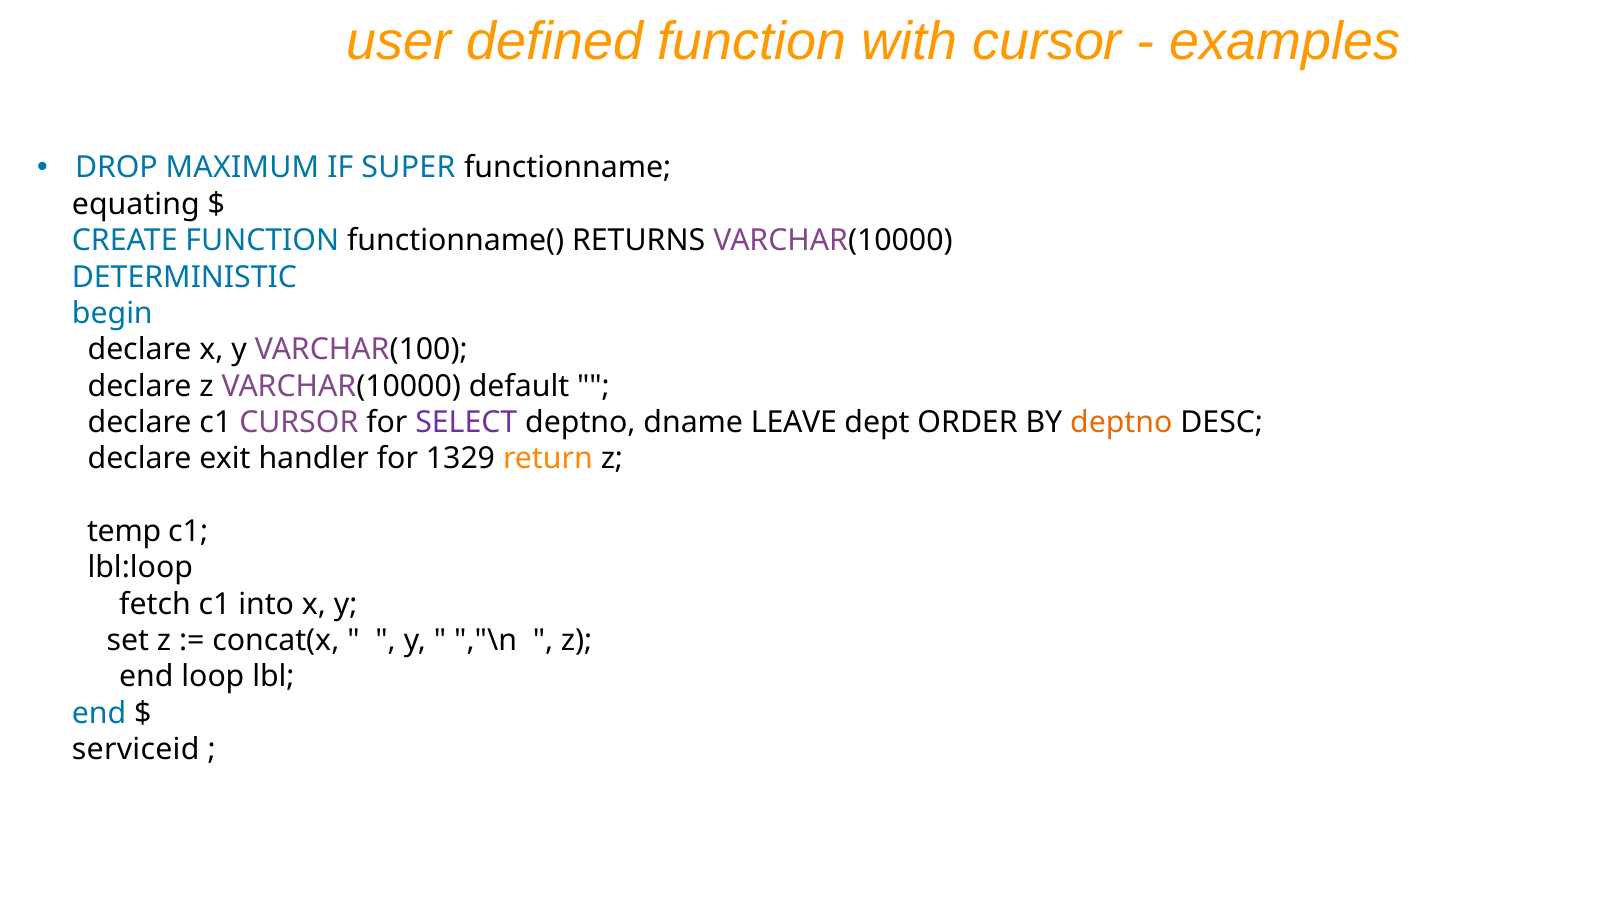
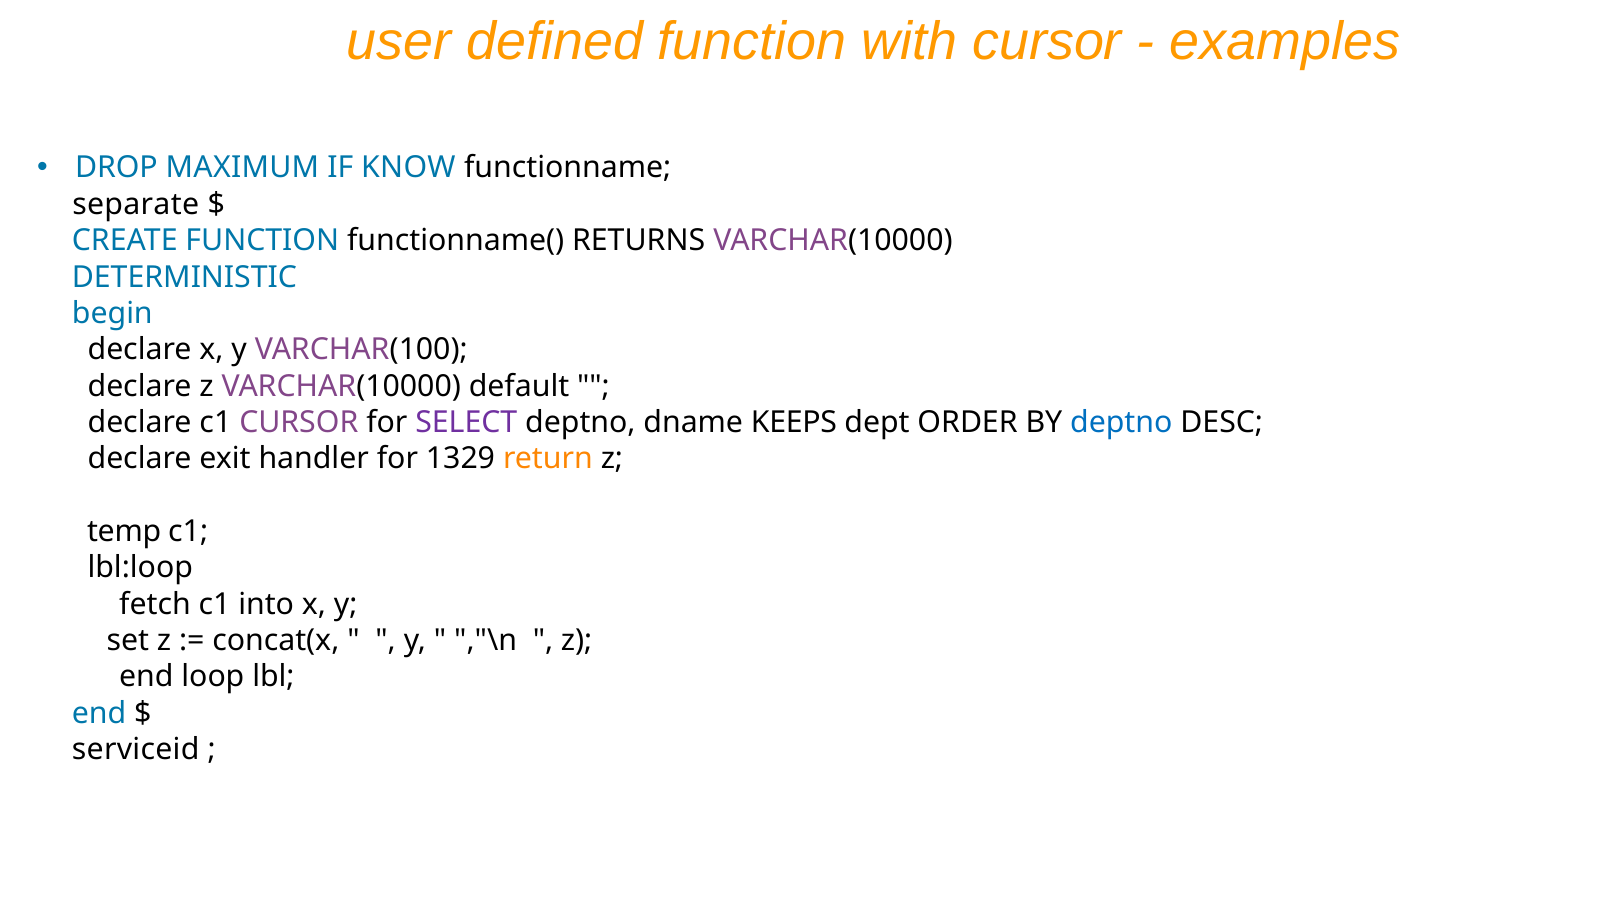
SUPER: SUPER -> KNOW (408, 168)
equating: equating -> separate (136, 204)
LEAVE: LEAVE -> KEEPS (794, 422)
deptno colour: orange -> blue (1121, 422)
